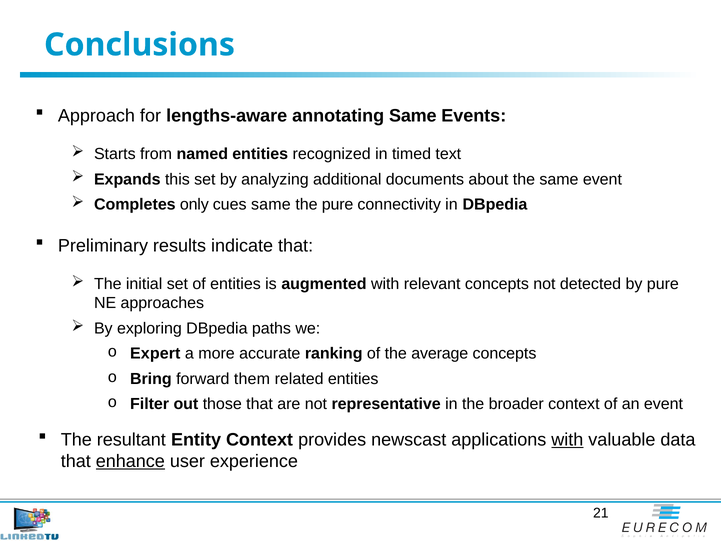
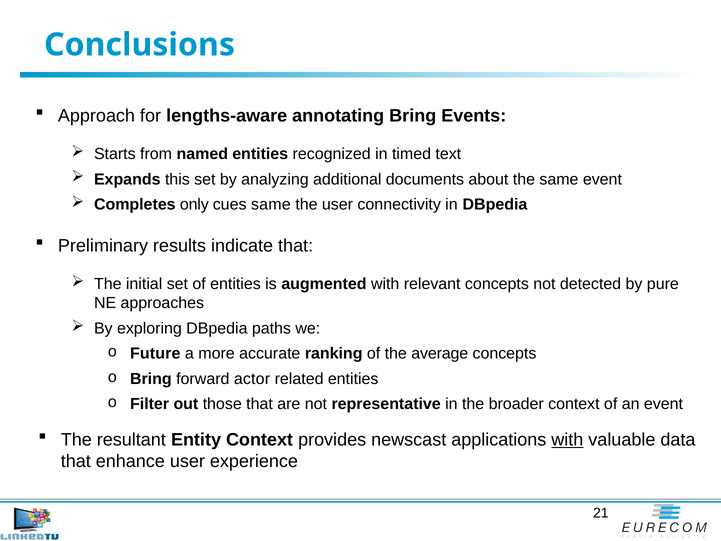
annotating Same: Same -> Bring (413, 116)
the pure: pure -> user (337, 204)
Expert: Expert -> Future (155, 354)
them: them -> actor (252, 379)
enhance underline: present -> none (130, 461)
